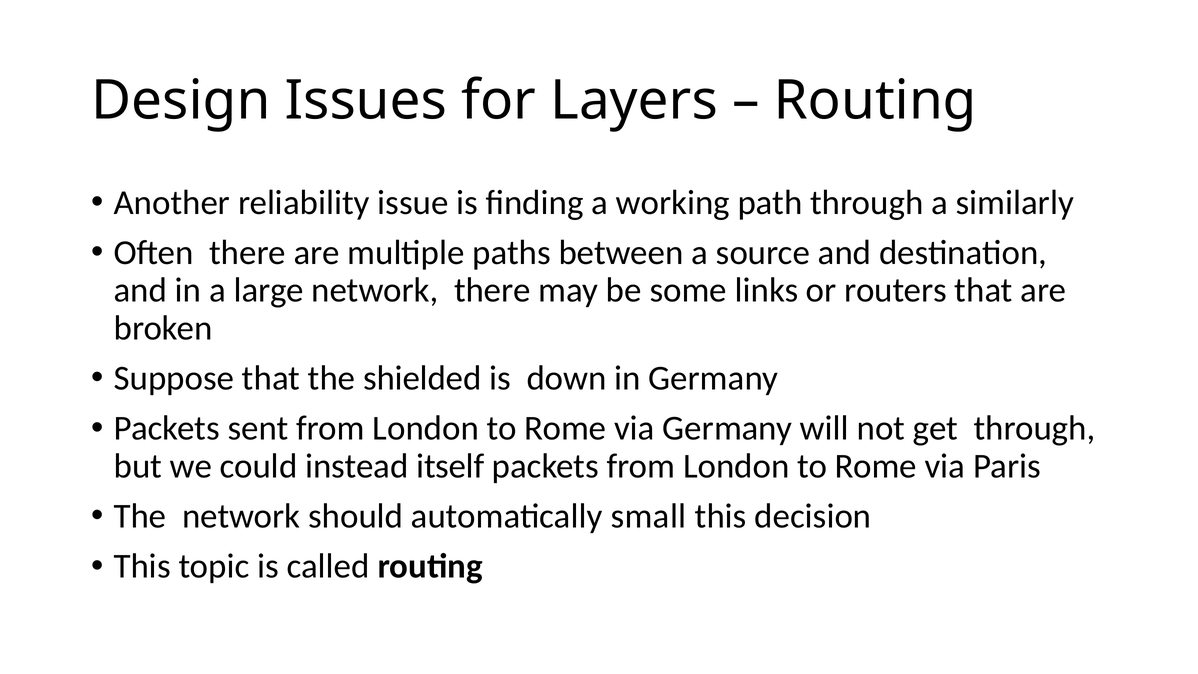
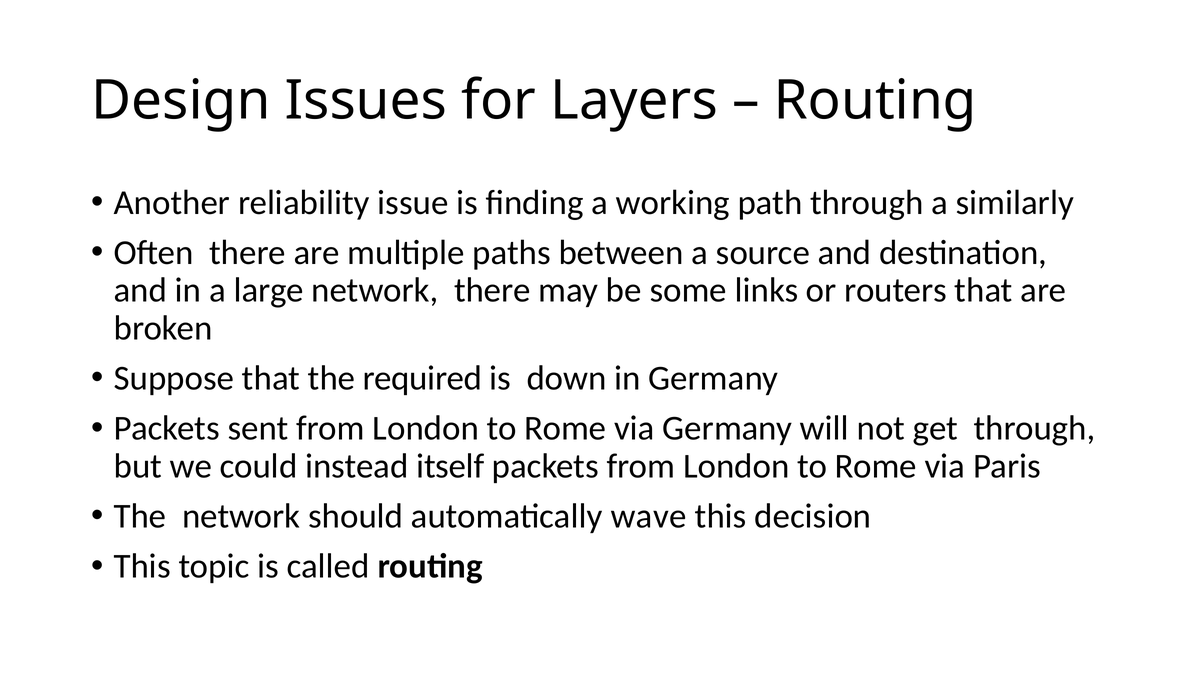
shielded: shielded -> required (422, 378)
small: small -> wave (649, 516)
